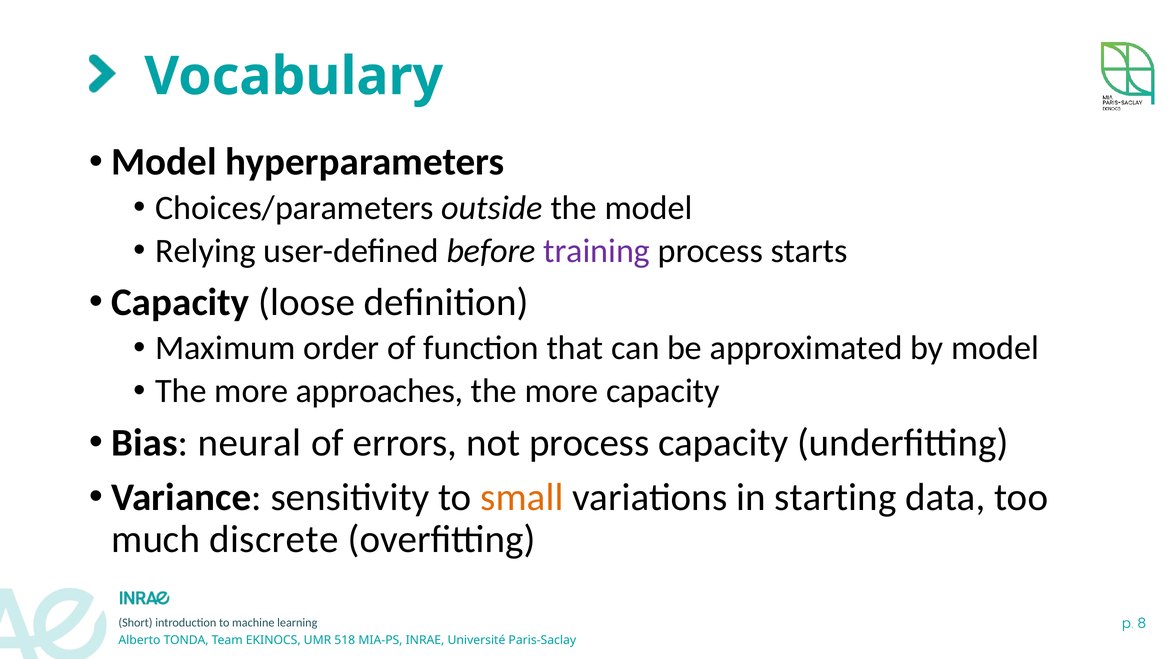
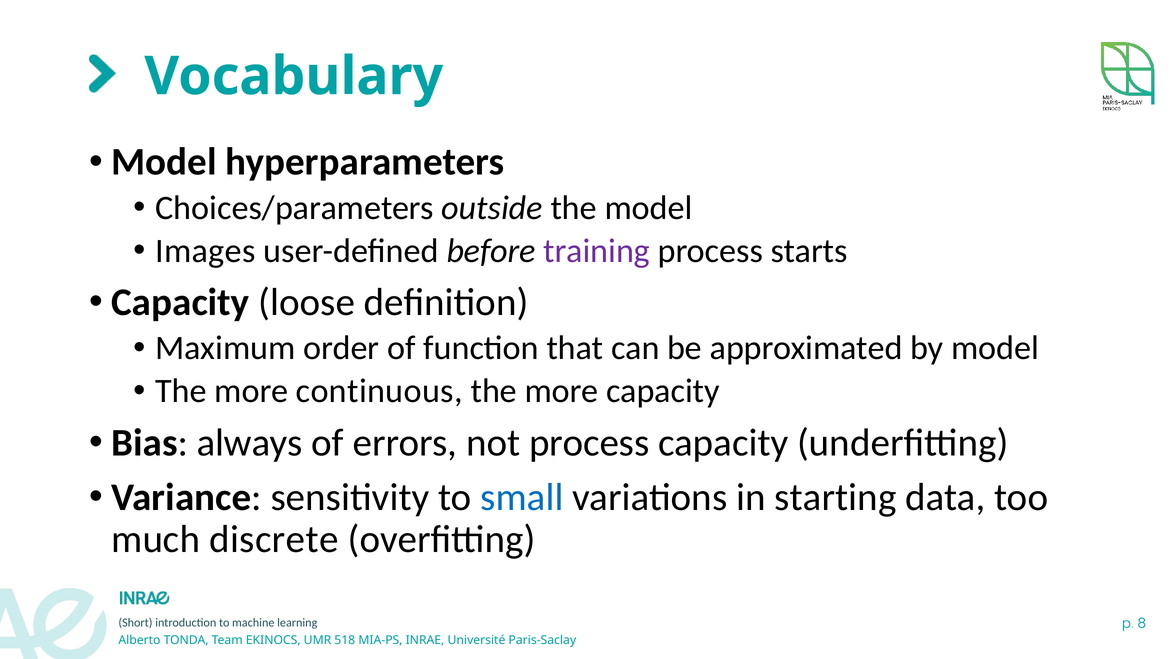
Relying: Relying -> Images (205, 251)
approaches: approaches -> continuous (379, 391)
neural: neural -> always (250, 443)
small colour: orange -> blue (522, 497)
